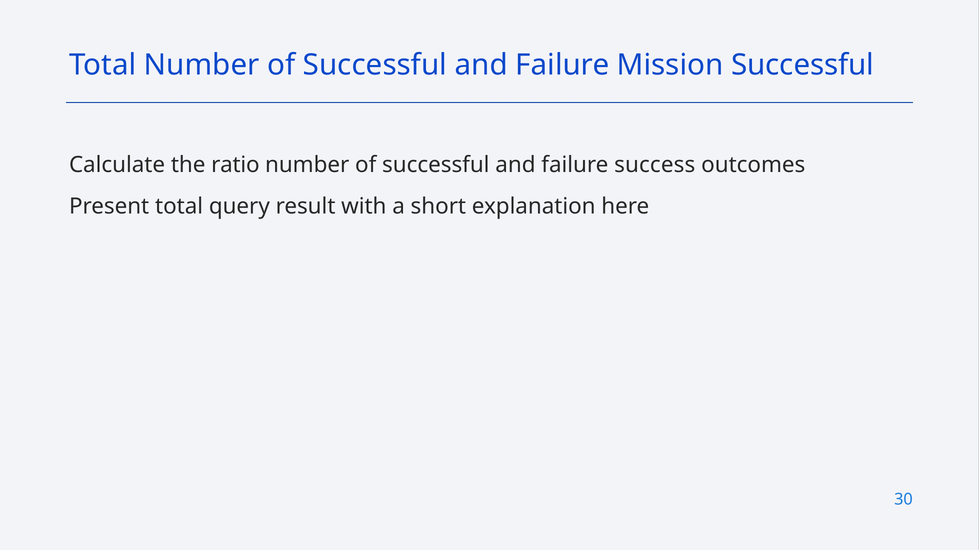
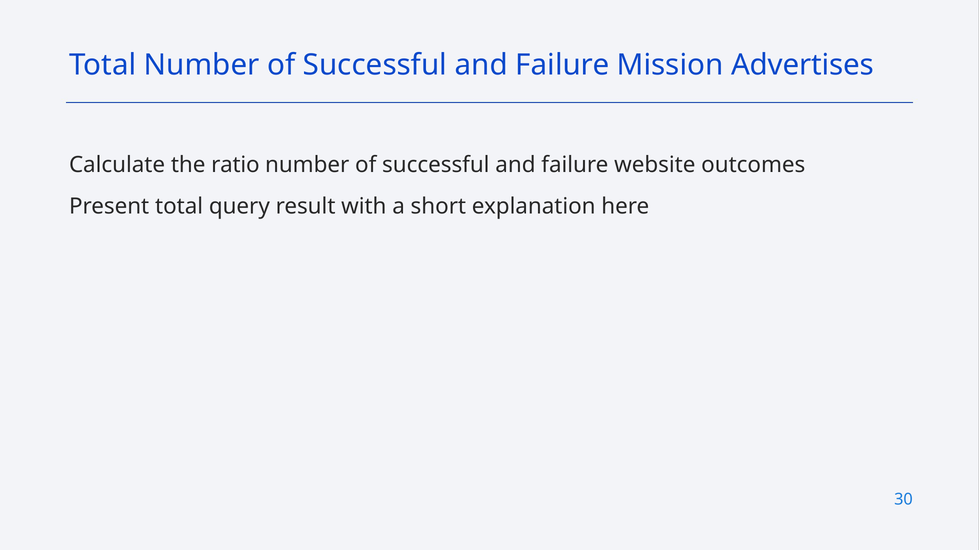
Mission Successful: Successful -> Advertises (803, 65)
success: success -> website (655, 165)
